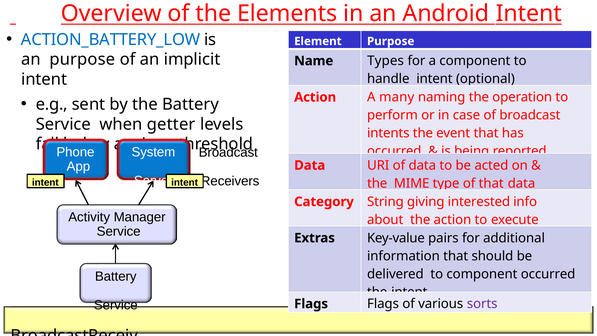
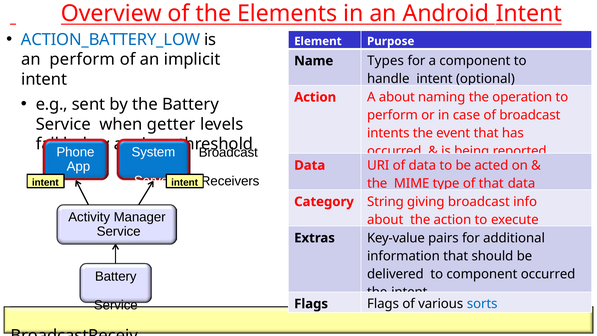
an purpose: purpose -> perform (82, 59)
A many: many -> about (397, 97)
giving interested: interested -> broadcast (479, 202)
sorts colour: purple -> blue (482, 304)
